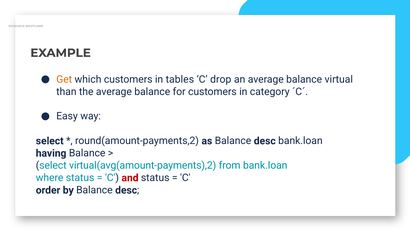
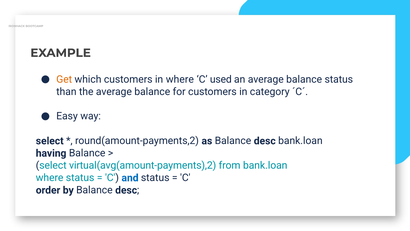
in tables: tables -> where (180, 79)
drop: drop -> used (221, 79)
balance virtual: virtual -> status (339, 79)
and colour: red -> blue (130, 178)
